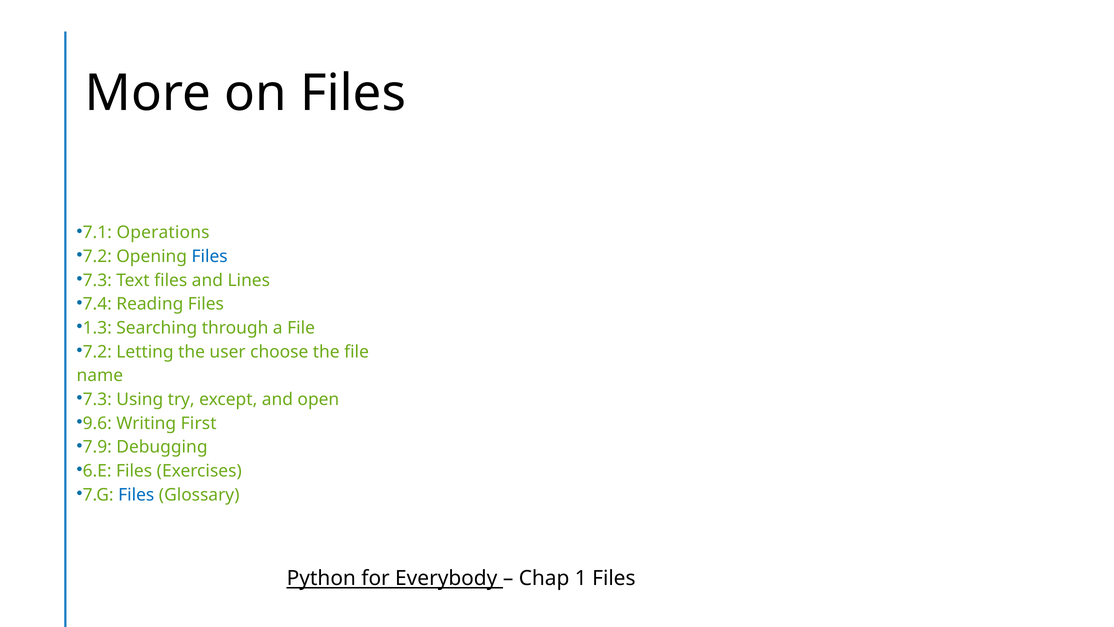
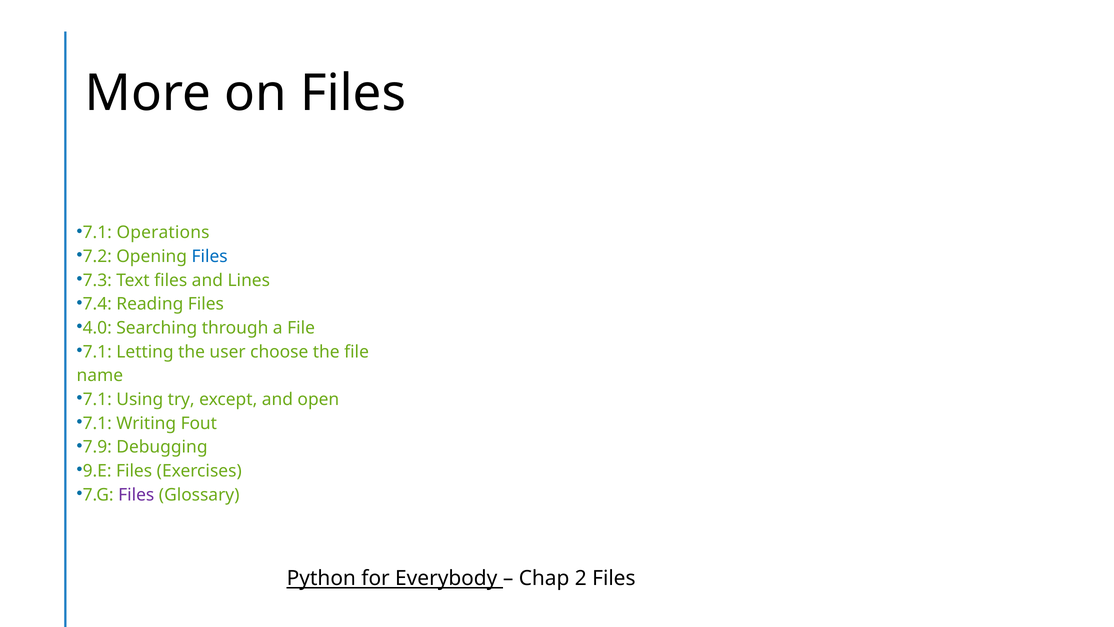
1.3: 1.3 -> 4.0 (97, 328)
7.2: 7.2 -> 7.1 (97, 352)
7.3: 7.3 -> 7.1 (97, 399)
9.6: 9.6 -> 7.1 (97, 423)
First: First -> Fout (199, 423)
6.E: 6.E -> 9.E (97, 471)
Files colour: blue -> purple (136, 495)
1: 1 -> 2 (581, 578)
